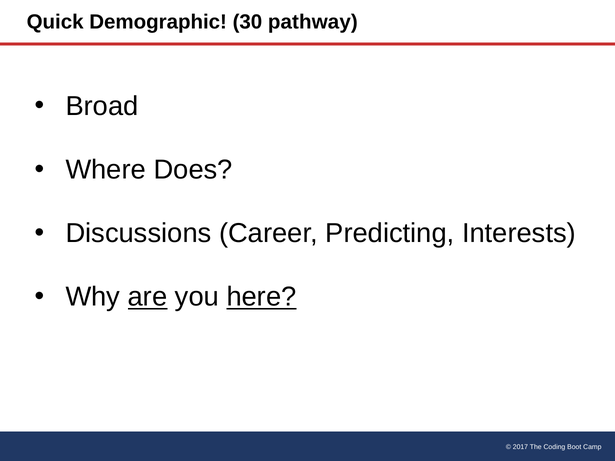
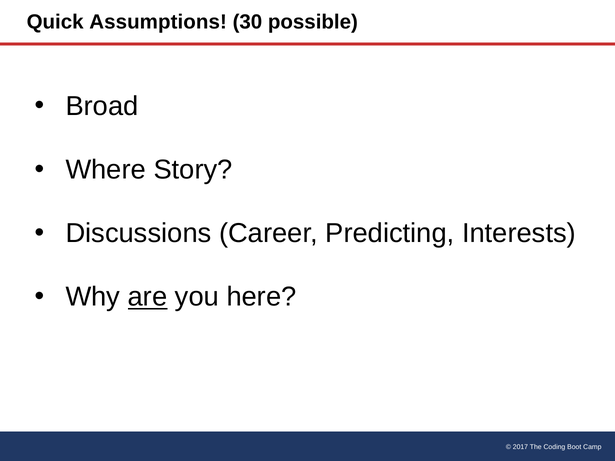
Demographic: Demographic -> Assumptions (158, 22)
pathway: pathway -> possible (313, 22)
Does: Does -> Story (193, 170)
here underline: present -> none (262, 297)
